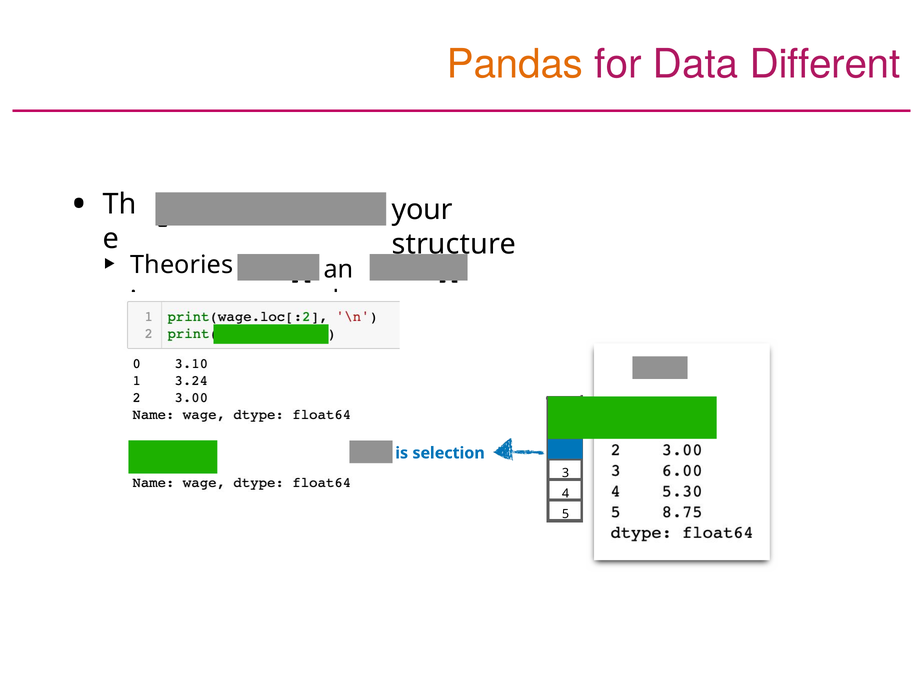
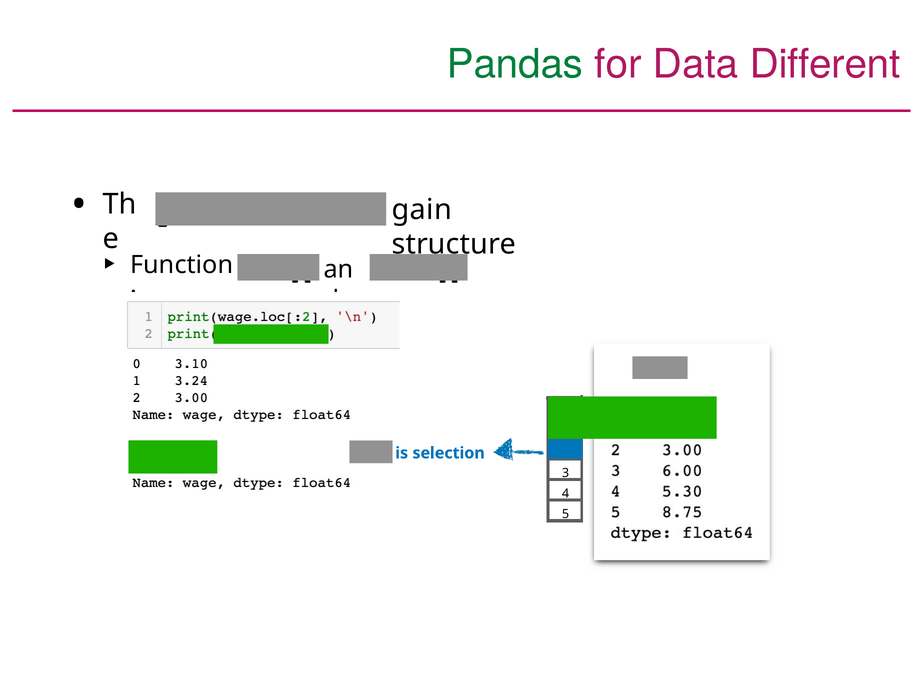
Pandas colour: orange -> green (515, 65)
your: your -> gain (422, 210)
Theories: Theories -> Function (182, 265)
